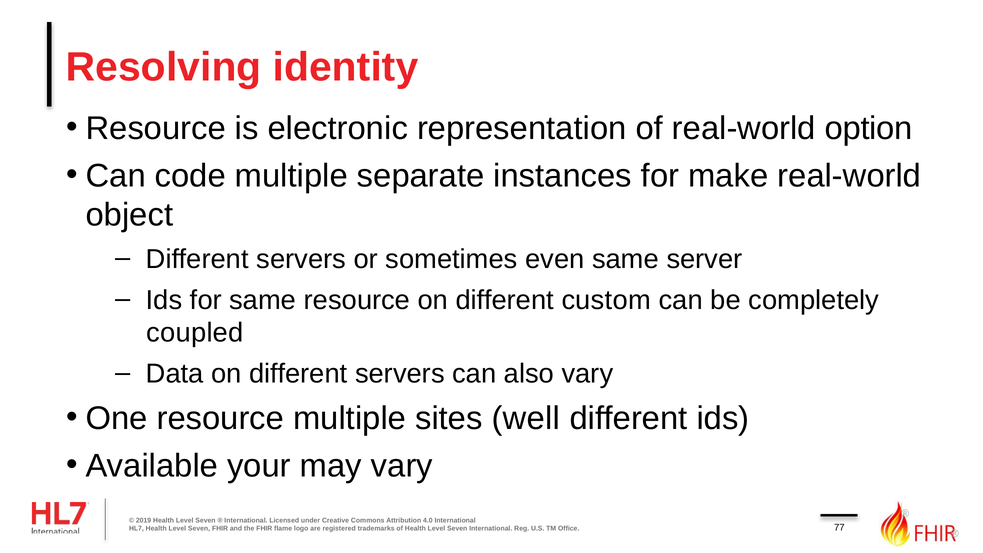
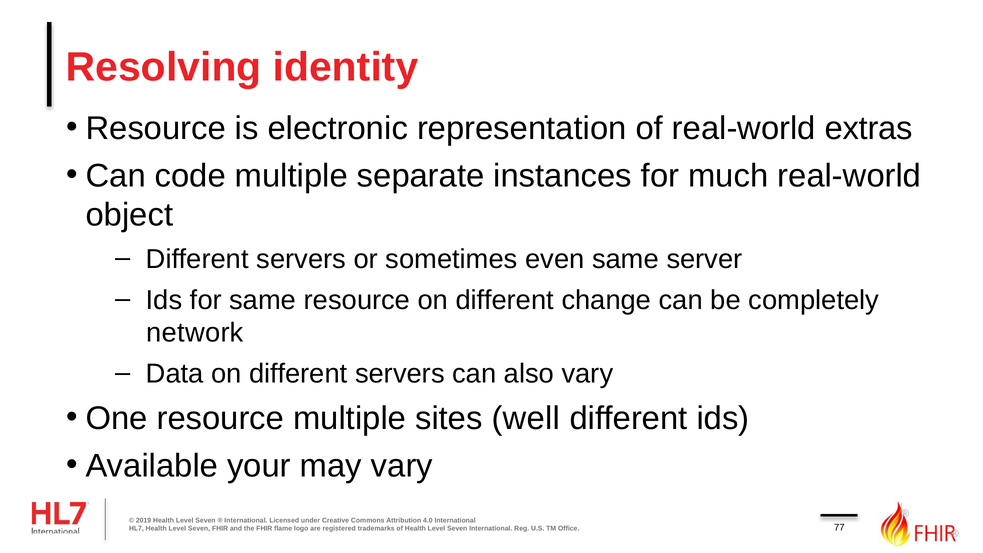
option: option -> extras (869, 128)
make: make -> much (728, 176)
custom: custom -> change (606, 300)
coupled: coupled -> network (195, 333)
